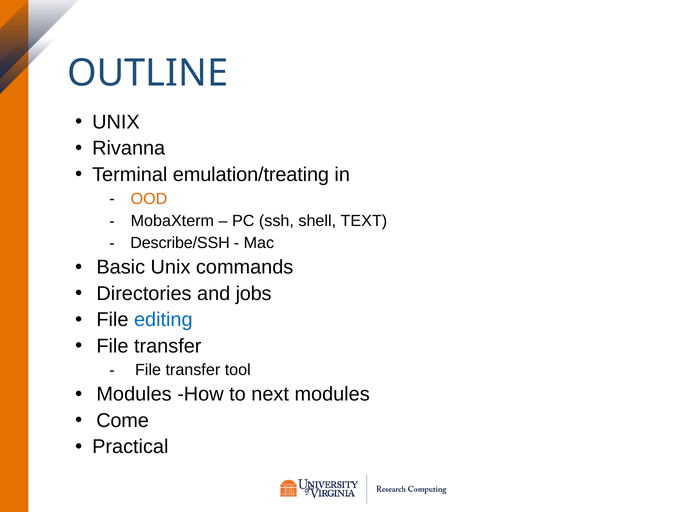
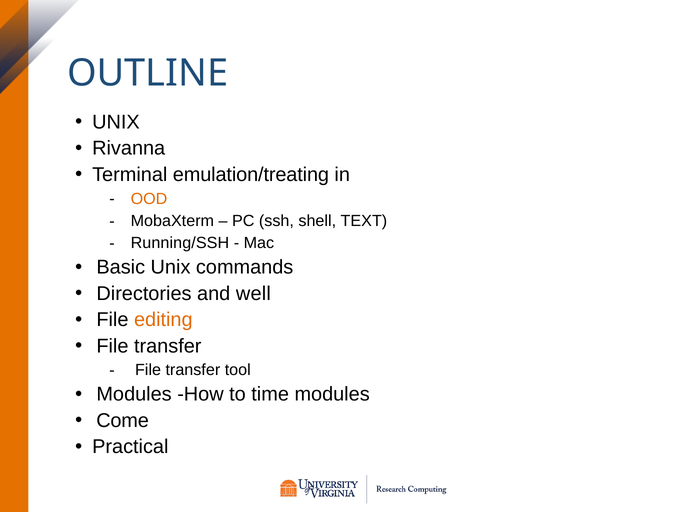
Describe/SSH: Describe/SSH -> Running/SSH (180, 243)
jobs: jobs -> well (253, 294)
editing colour: blue -> orange (163, 320)
next: next -> time (270, 395)
